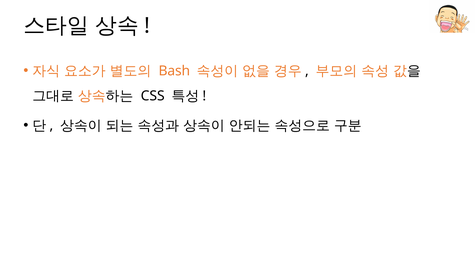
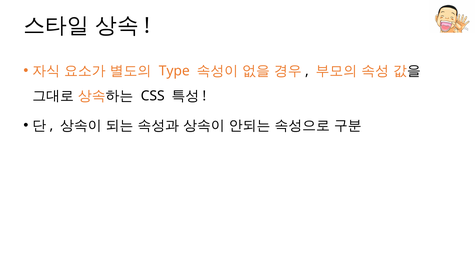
Bash: Bash -> Type (174, 71)
